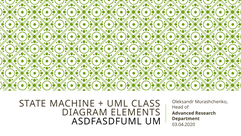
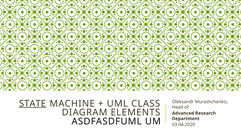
STATE underline: none -> present (32, 103)
